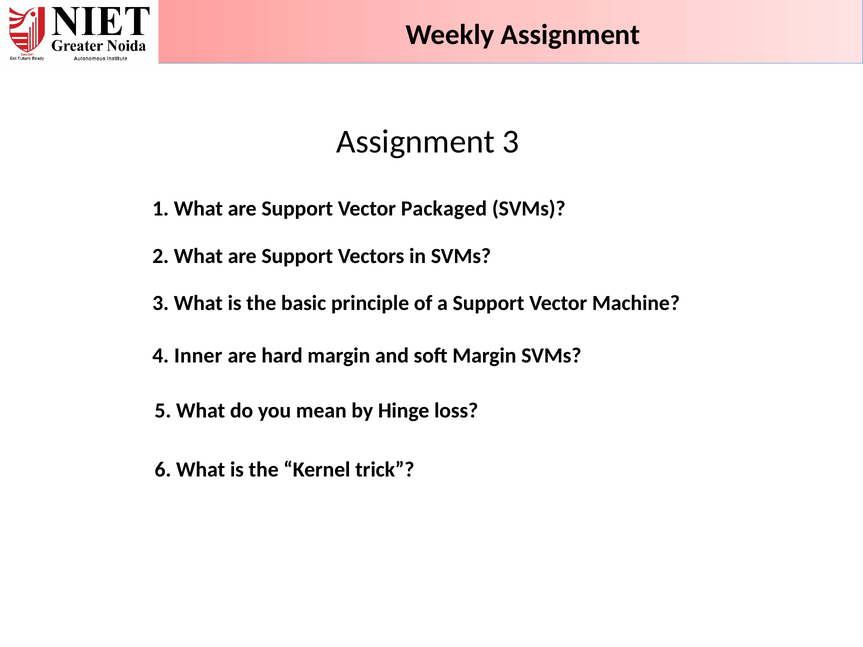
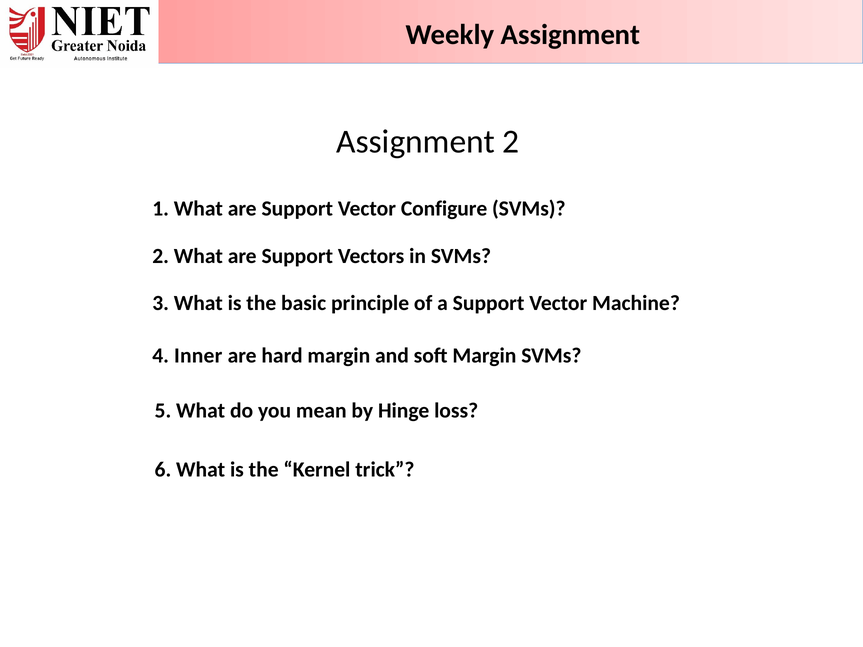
Assignment 3: 3 -> 2 (511, 142)
Packaged: Packaged -> Configure (444, 209)
